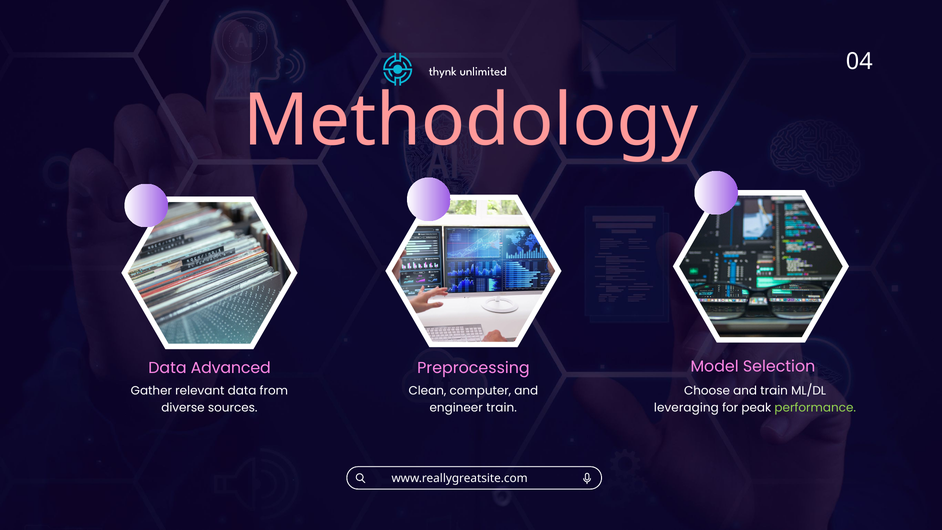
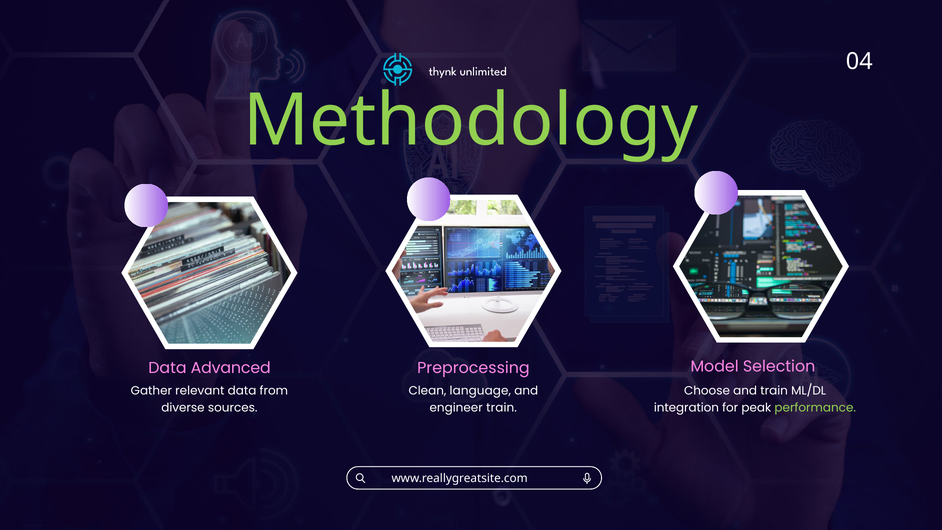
Methodology colour: pink -> light green (471, 120)
computer: computer -> language (480, 391)
leveraging: leveraging -> integration (686, 408)
